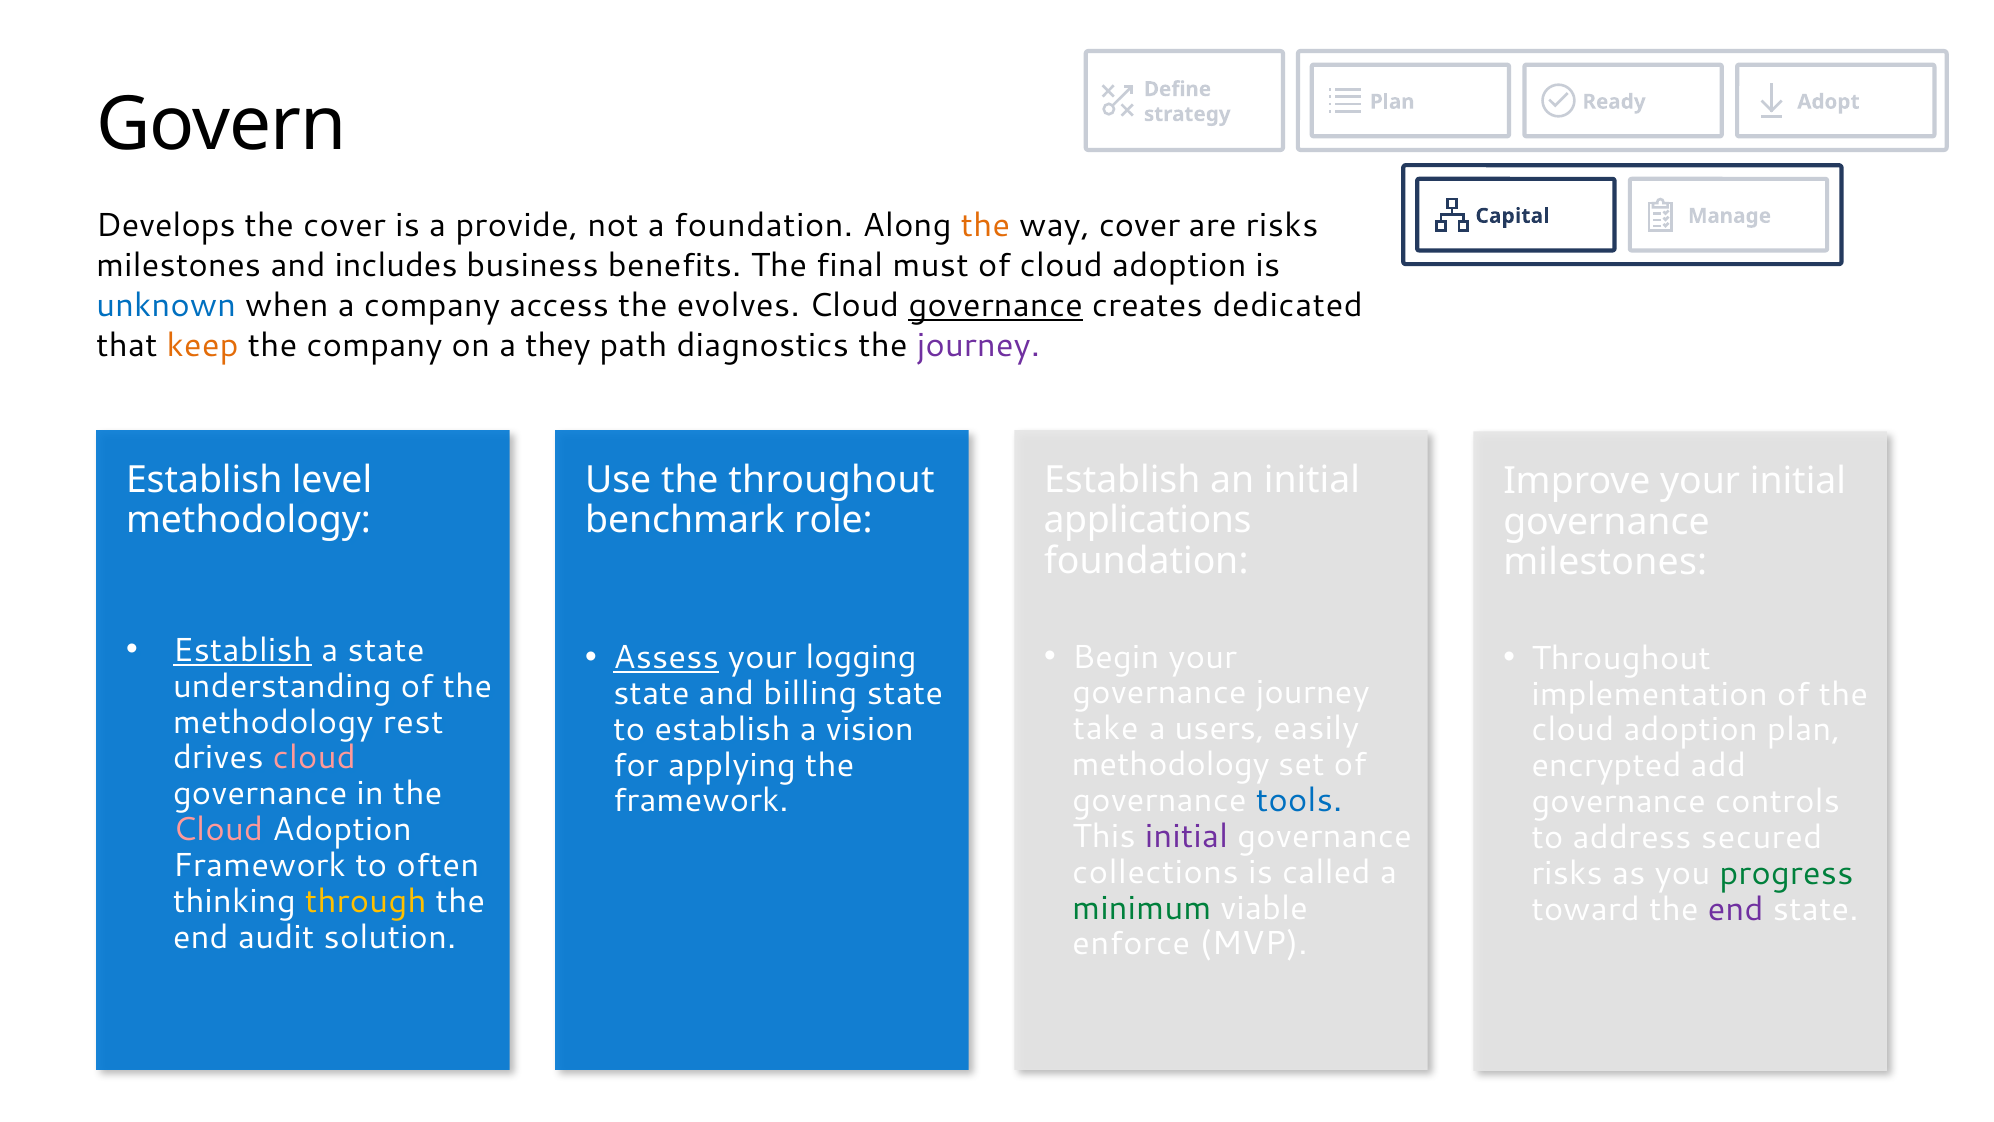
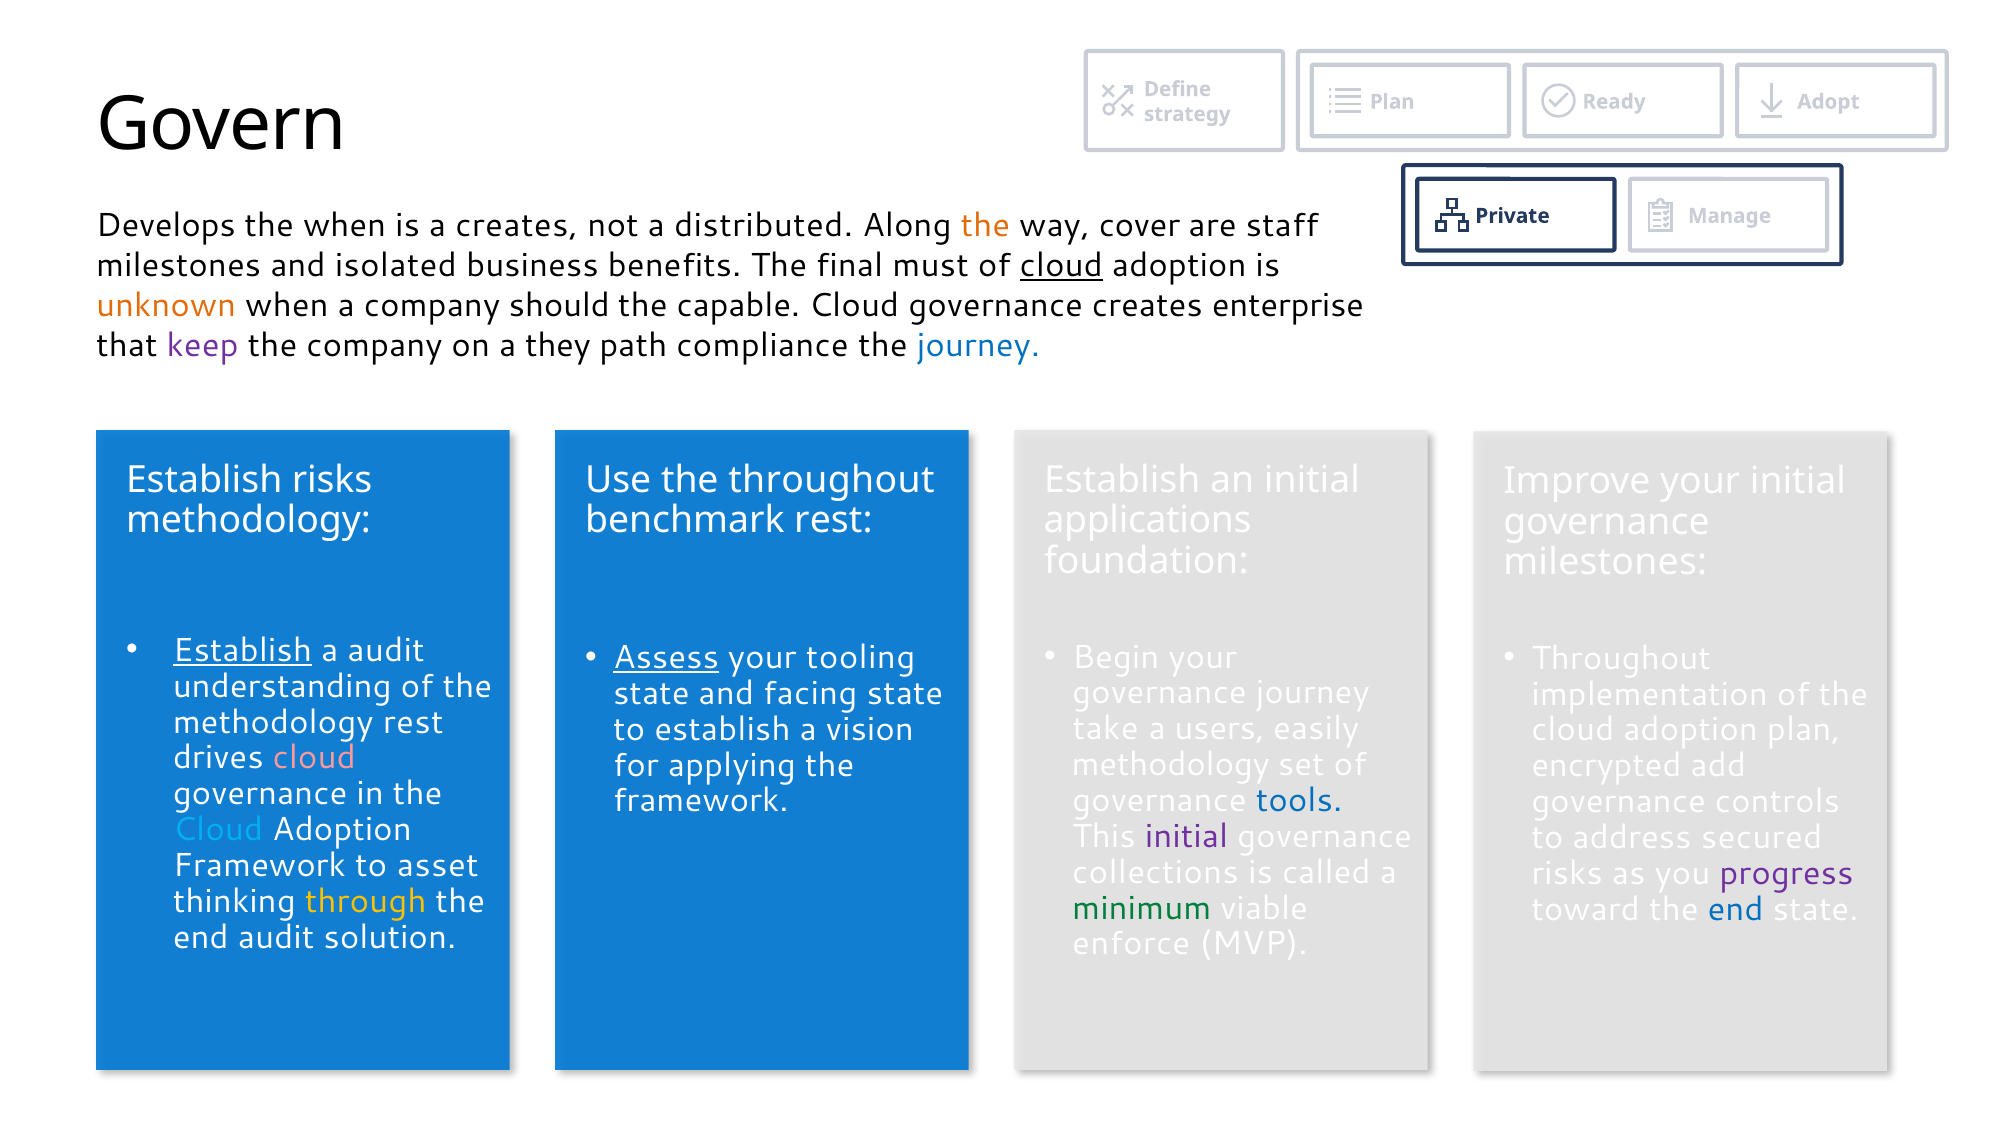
Capital: Capital -> Private (1513, 216)
the cover: cover -> when (345, 226)
a provide: provide -> creates (517, 226)
a foundation: foundation -> distributed (764, 226)
are risks: risks -> staff (1282, 226)
includes: includes -> isolated (396, 265)
cloud underline: none -> present (1061, 265)
unknown colour: blue -> orange (166, 305)
access: access -> should (559, 305)
evolves: evolves -> capable (738, 305)
governance underline: present -> none (996, 305)
dedicated: dedicated -> enterprise (1288, 305)
keep colour: orange -> purple (203, 345)
diagnostics: diagnostics -> compliance (763, 345)
journey colour: purple -> blue (978, 345)
Establish level: level -> risks (332, 480)
benchmark role: role -> rest (833, 520)
a state: state -> audit (386, 650)
logging: logging -> tooling (861, 657)
billing: billing -> facing (810, 693)
Cloud colour: pink -> light blue (218, 829)
often: often -> asset (438, 865)
progress colour: green -> purple (1787, 873)
end colour: purple -> blue (1736, 909)
